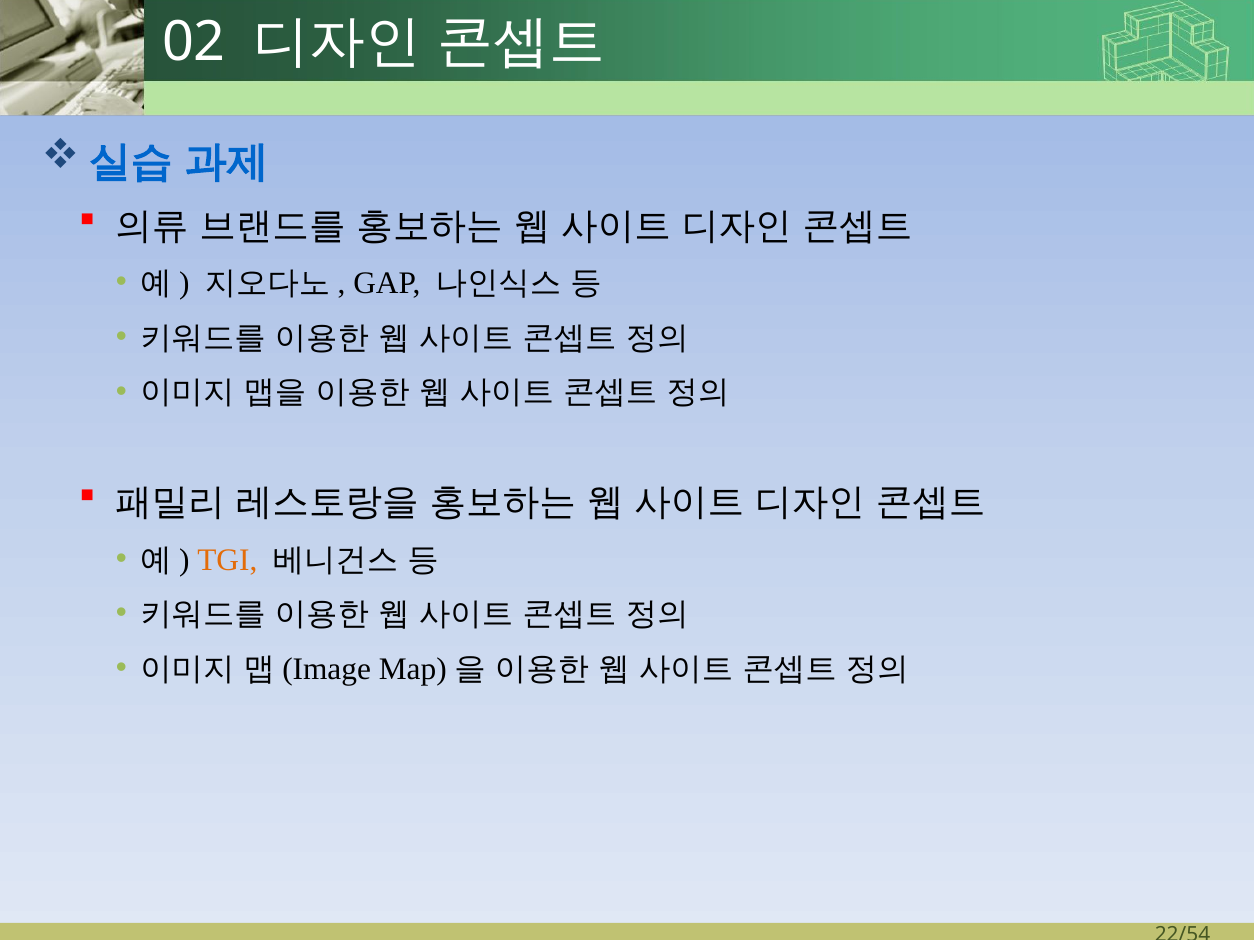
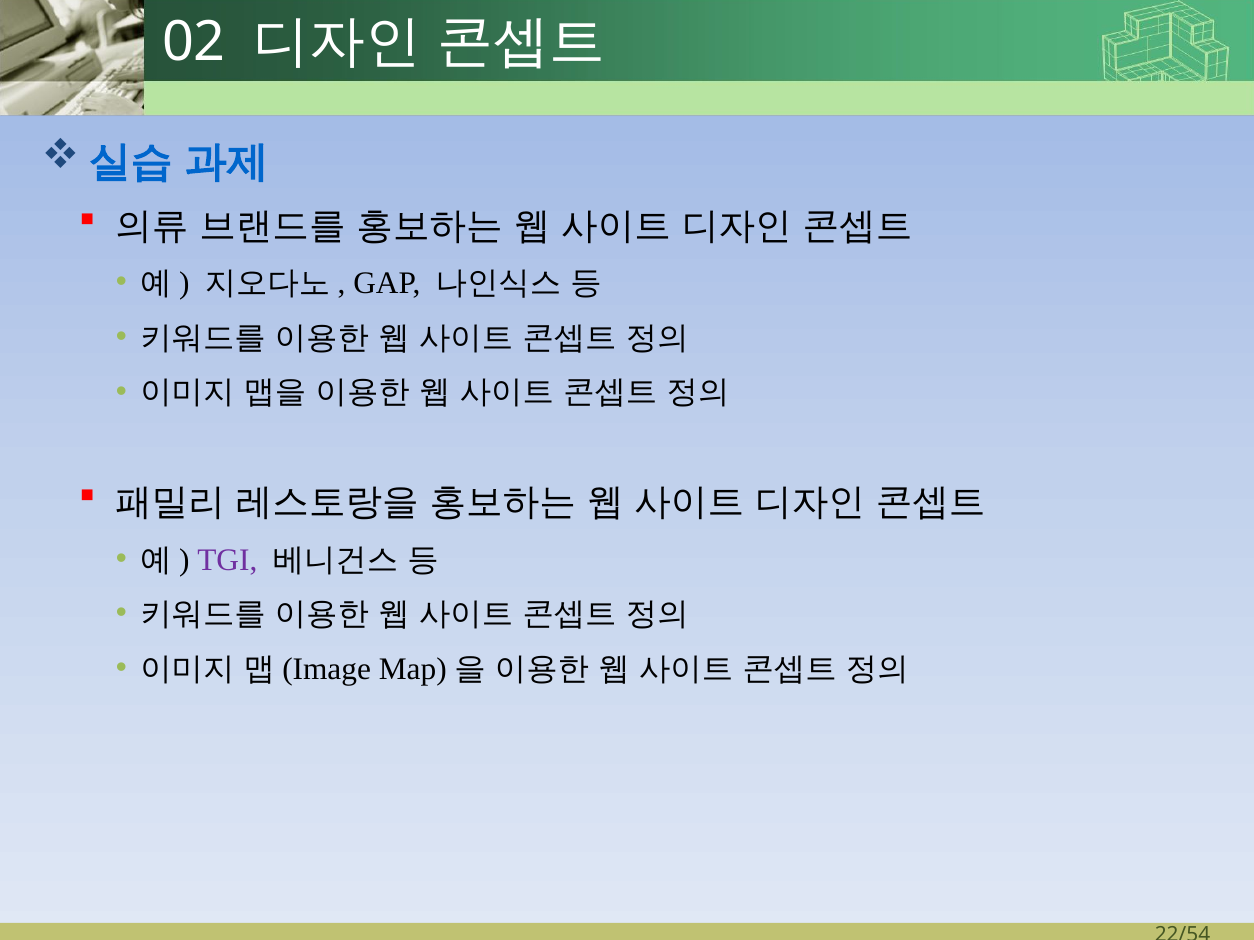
TGI colour: orange -> purple (227, 560)
